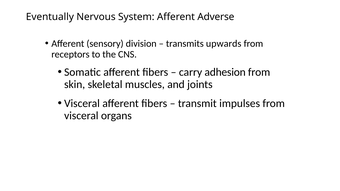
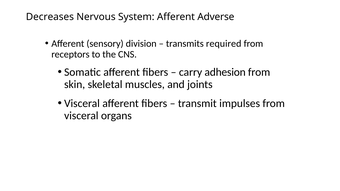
Eventually: Eventually -> Decreases (50, 17)
upwards: upwards -> required (224, 44)
